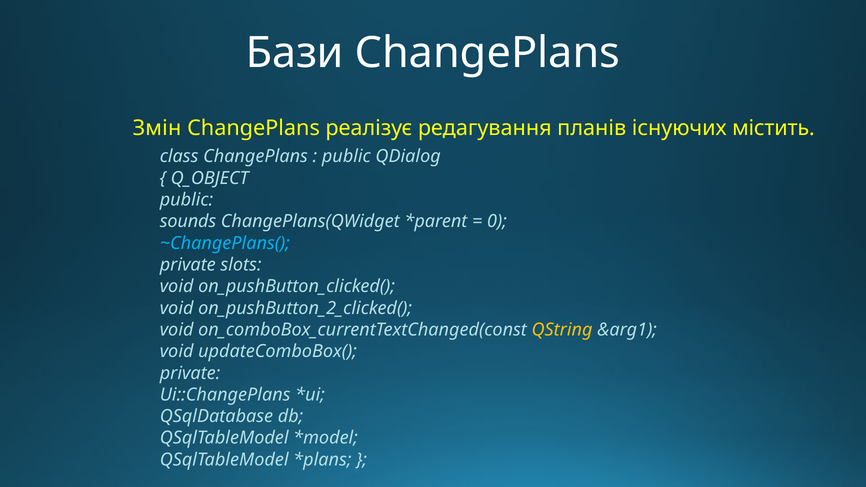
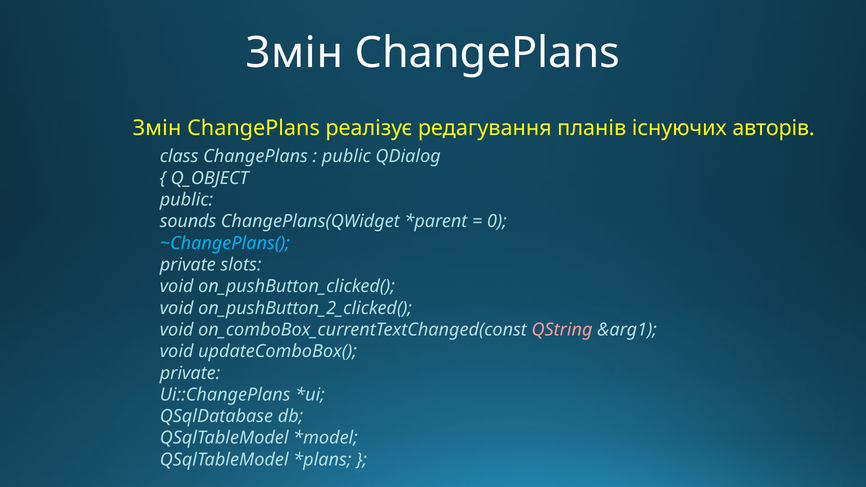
Бази: Бази -> Змін (294, 53)
містить: містить -> авторів (773, 128)
QString colour: yellow -> pink (562, 330)
